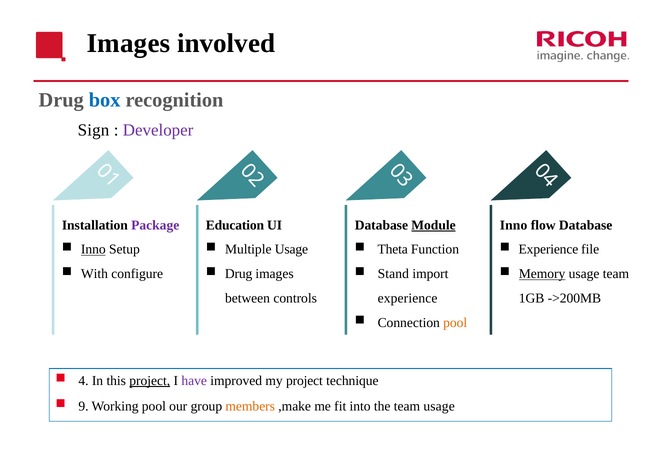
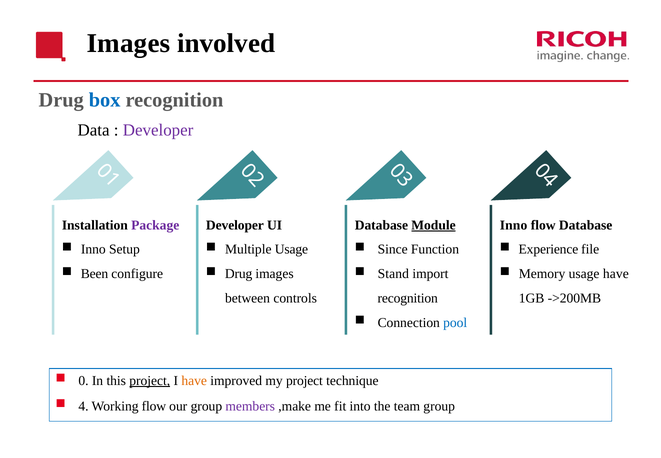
Sign: Sign -> Data (94, 130)
Education: Education -> Developer (235, 225)
Inno underline: present -> none (93, 249)
Theta: Theta -> Since (393, 249)
With: With -> Been (95, 274)
Memory underline: present -> none (542, 274)
usage team: team -> have (616, 274)
experience: experience -> recognition (408, 298)
pool colour: orange -> blue (455, 322)
4: 4 -> 0 (83, 380)
have colour: purple -> orange (194, 380)
9: 9 -> 4 (83, 406)
Working pool: pool -> flow (154, 406)
members colour: orange -> purple (250, 406)
team usage: usage -> group (439, 406)
